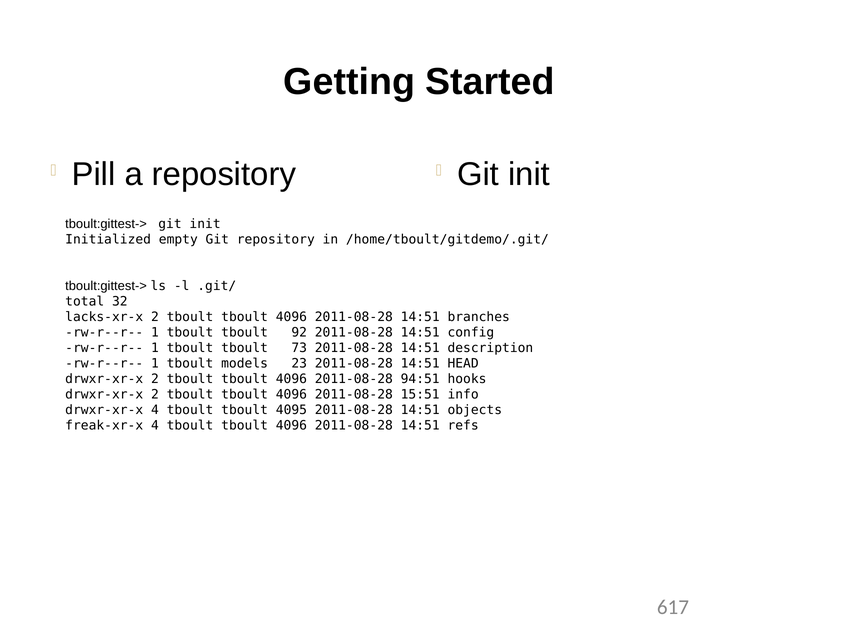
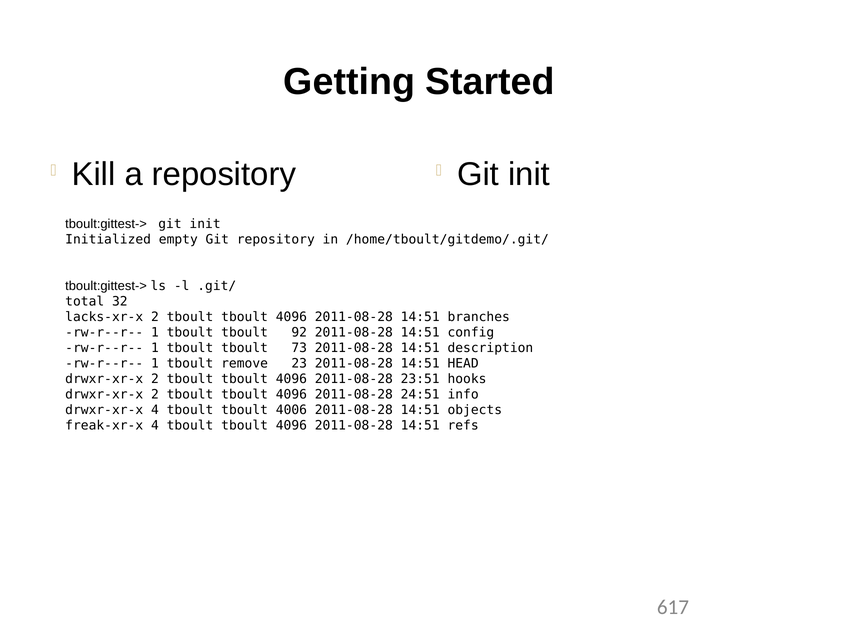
Pill: Pill -> Kill (94, 174)
models: models -> remove (245, 363)
94:51: 94:51 -> 23:51 (420, 379)
15:51: 15:51 -> 24:51 (420, 394)
4095: 4095 -> 4006 (291, 410)
